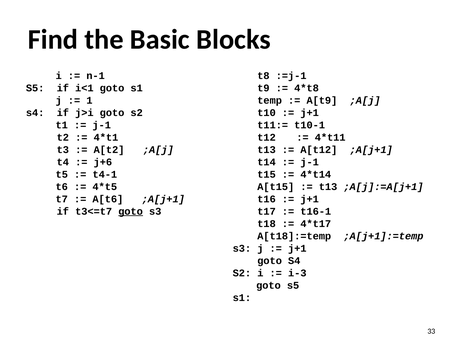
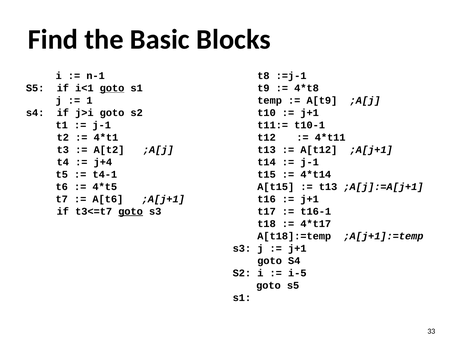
goto underline: none -> present (112, 88)
j+6: j+6 -> j+4 (103, 162)
i-3: i-3 -> i-5 (297, 273)
